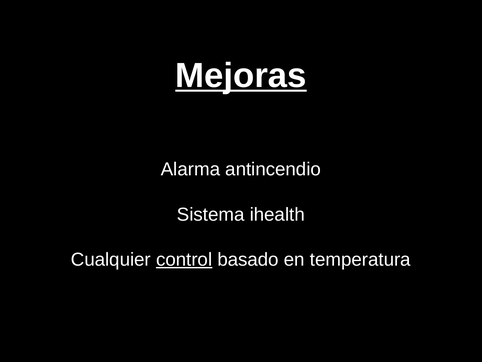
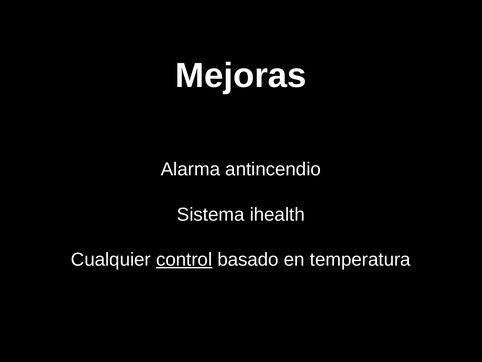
Mejoras underline: present -> none (241, 76)
